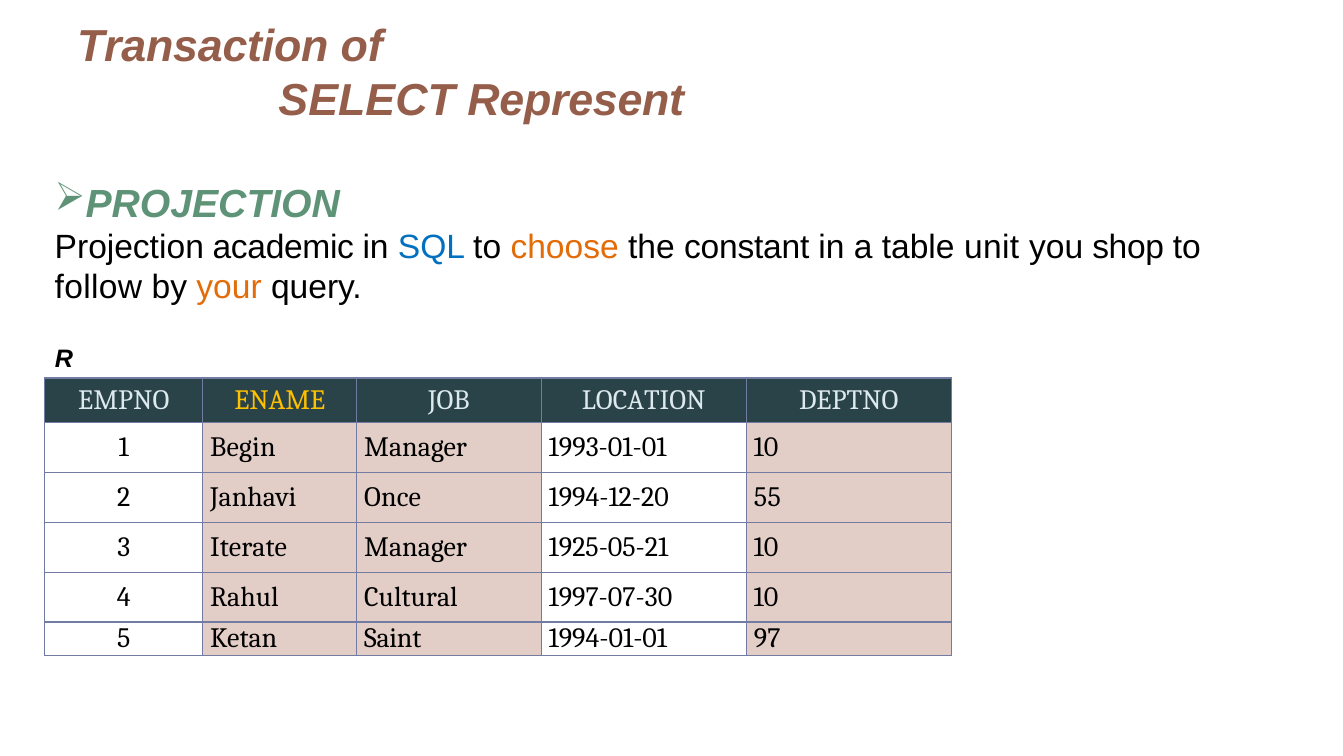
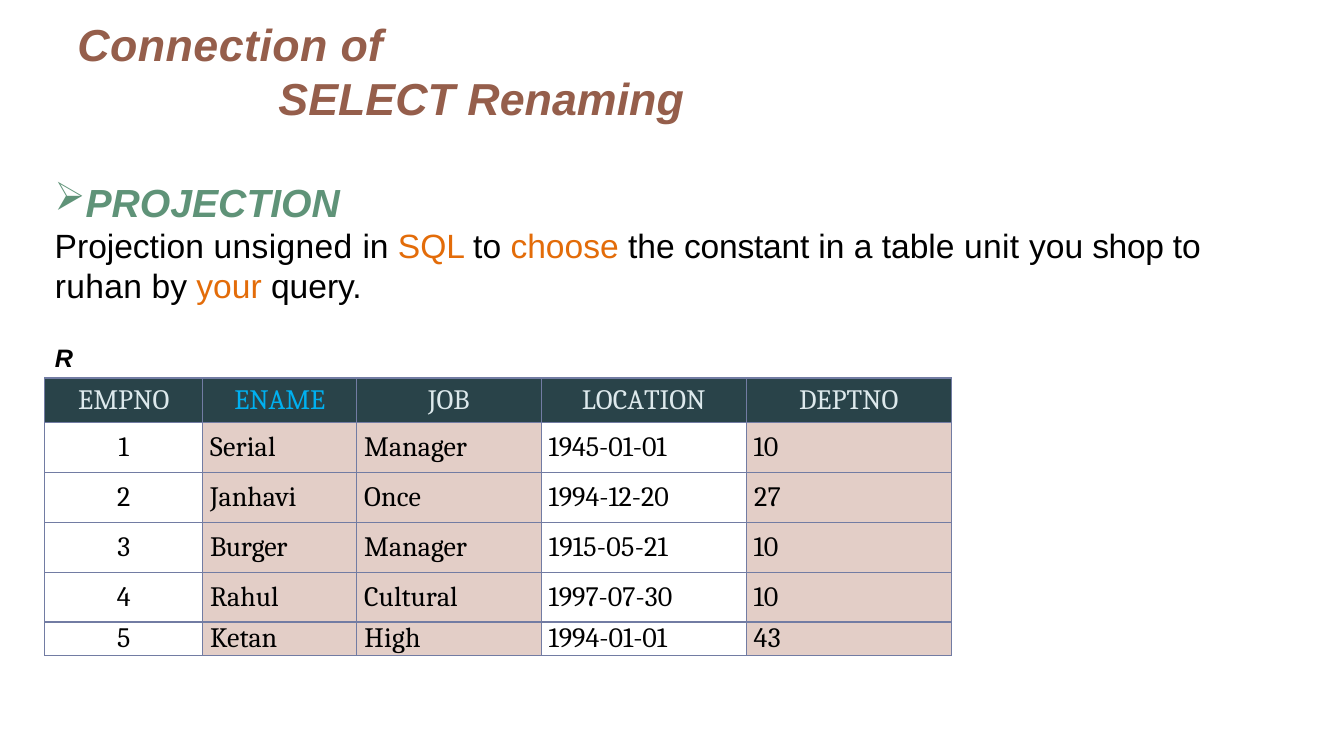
Transaction: Transaction -> Connection (202, 47)
Represent: Represent -> Renaming (576, 101)
academic: academic -> unsigned (283, 247)
SQL colour: blue -> orange (432, 247)
follow: follow -> ruhan (98, 288)
ENAME colour: yellow -> light blue (280, 400)
Begin: Begin -> Serial (243, 447)
1993-01-01: 1993-01-01 -> 1945-01-01 (608, 447)
55: 55 -> 27 (767, 497)
Iterate: Iterate -> Burger (249, 547)
1925-05-21: 1925-05-21 -> 1915-05-21 (608, 547)
Saint: Saint -> High (392, 638)
97: 97 -> 43 (767, 638)
